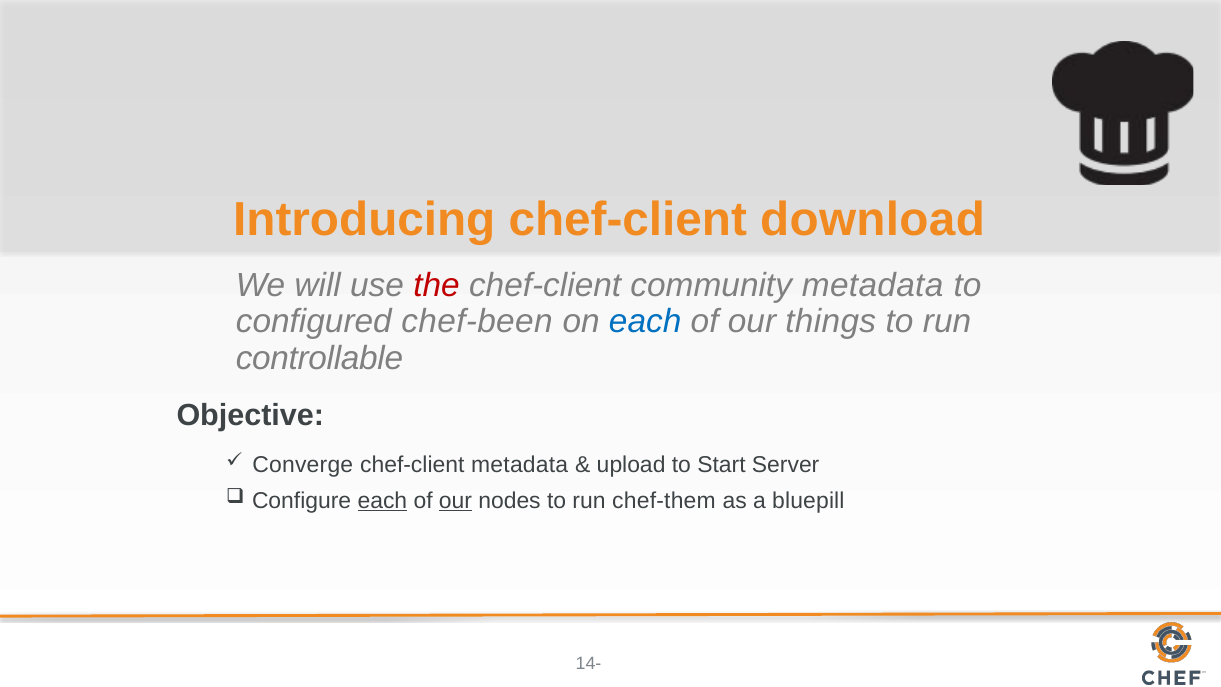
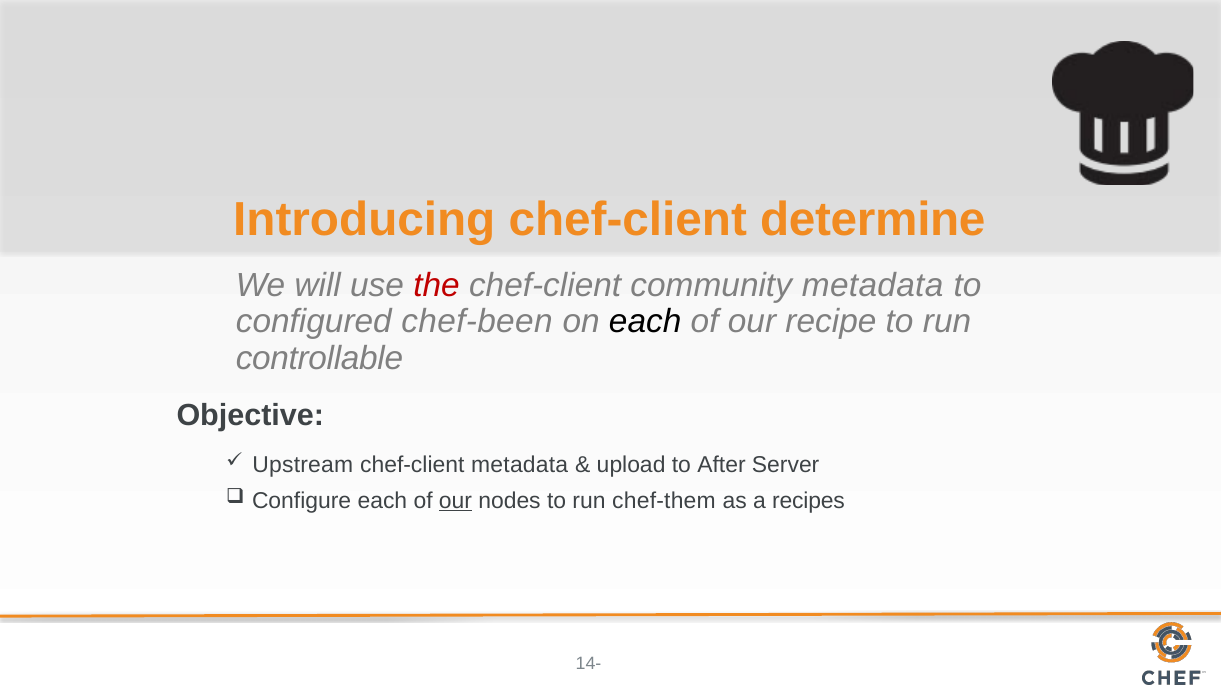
download: download -> determine (873, 220)
each colour: blue -> black (645, 322)
things: things -> recipe (831, 322)
Converge: Converge -> Upstream (303, 465)
Start: Start -> After (721, 465)
each underline: present -> none (382, 500)
bluepill: bluepill -> recipes (809, 500)
